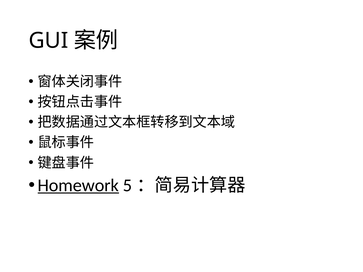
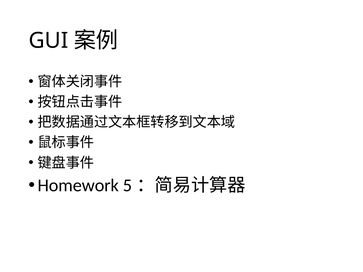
Homework underline: present -> none (78, 185)
